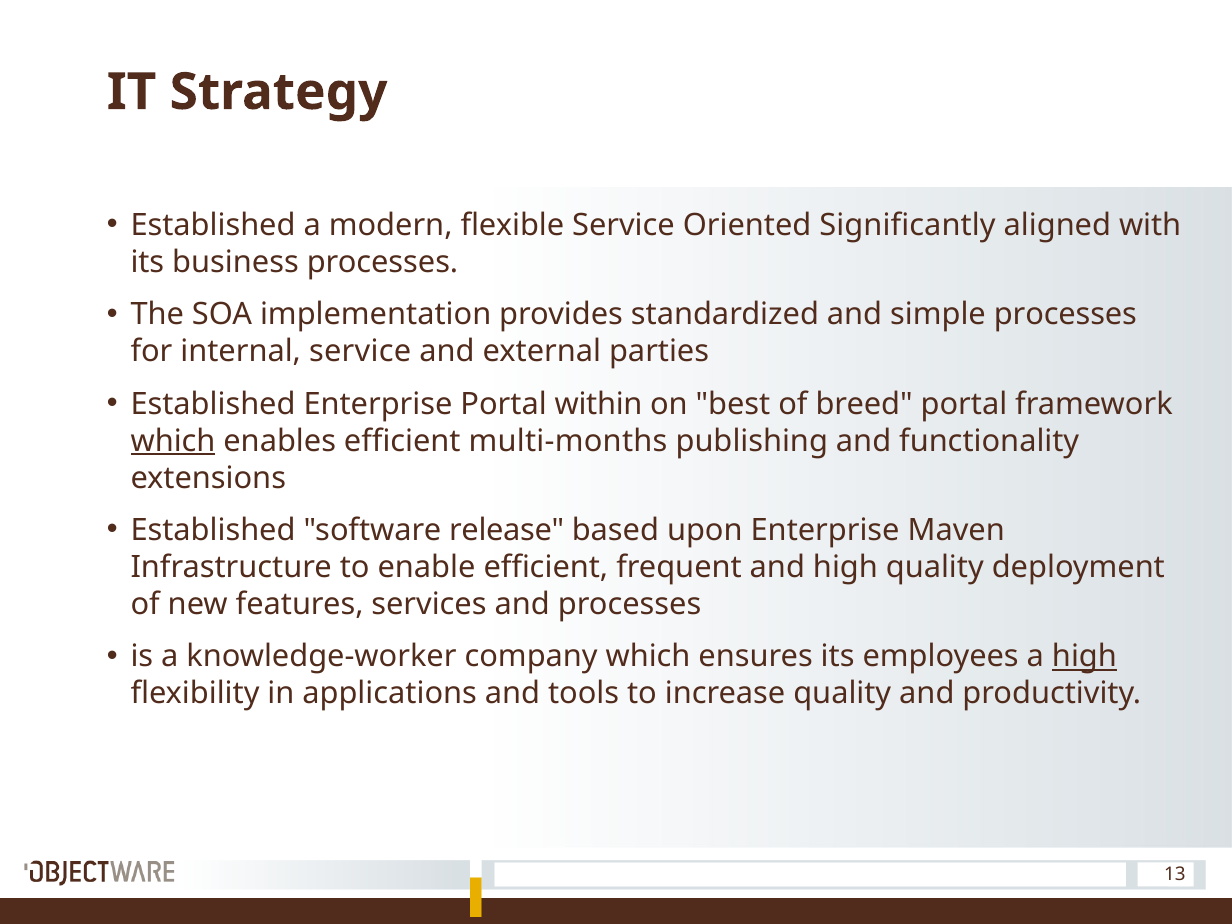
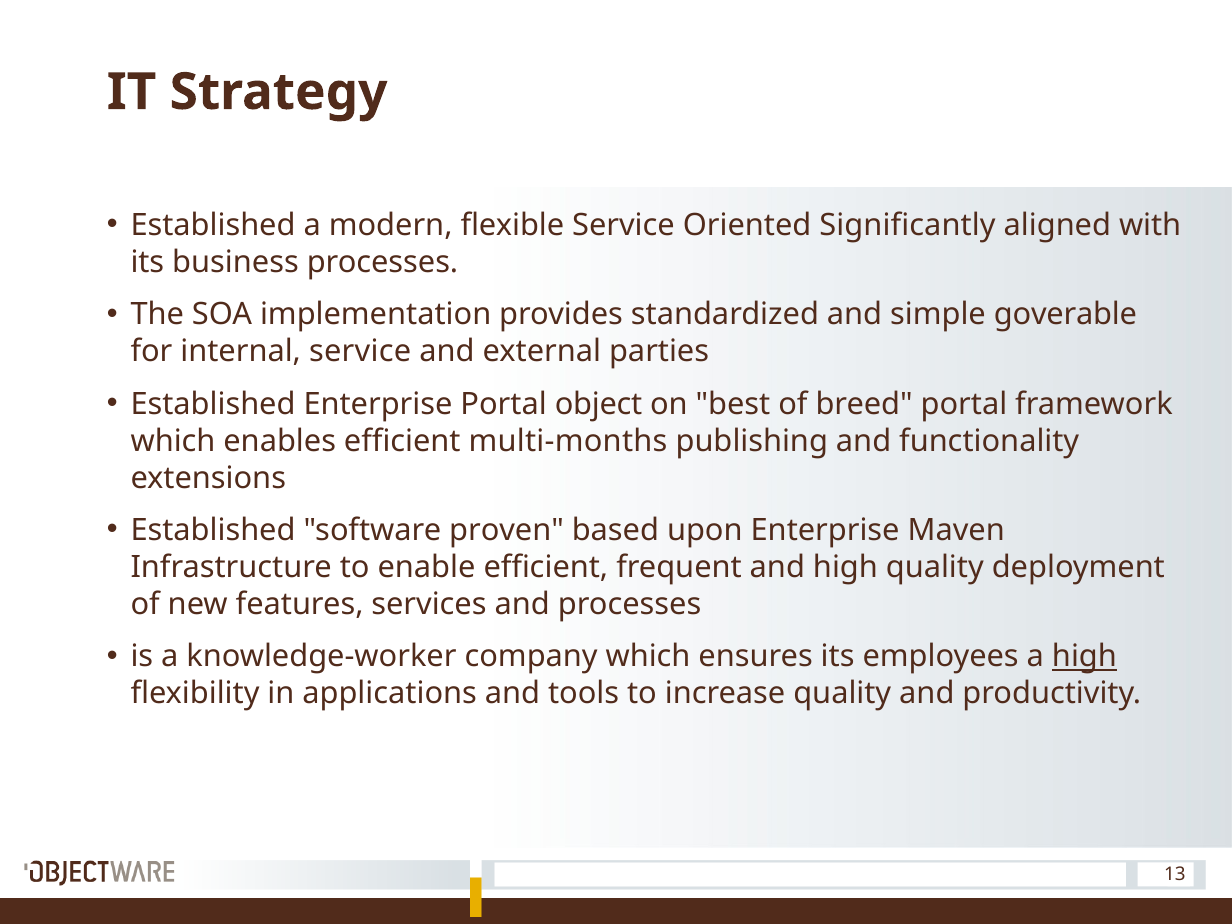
simple processes: processes -> goverable (1065, 315)
within: within -> object (599, 404)
which underline: present -> none (173, 441)
release: release -> proven (507, 530)
